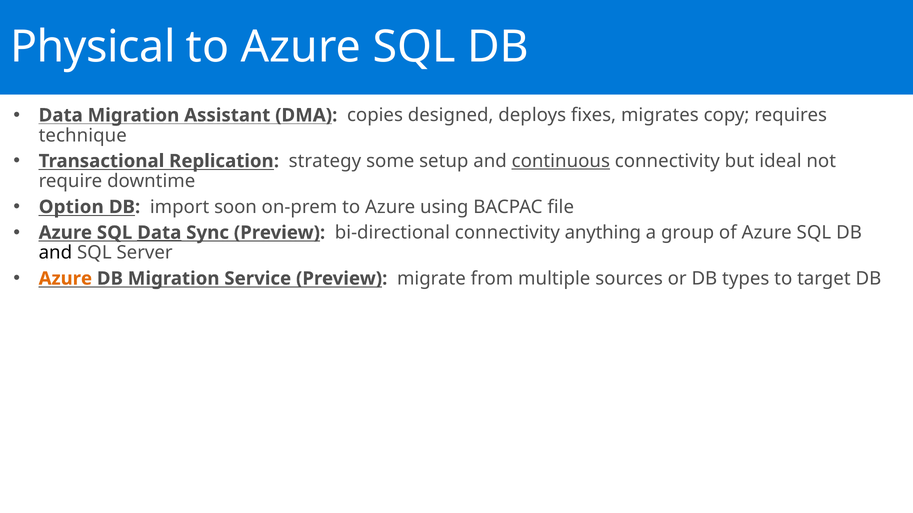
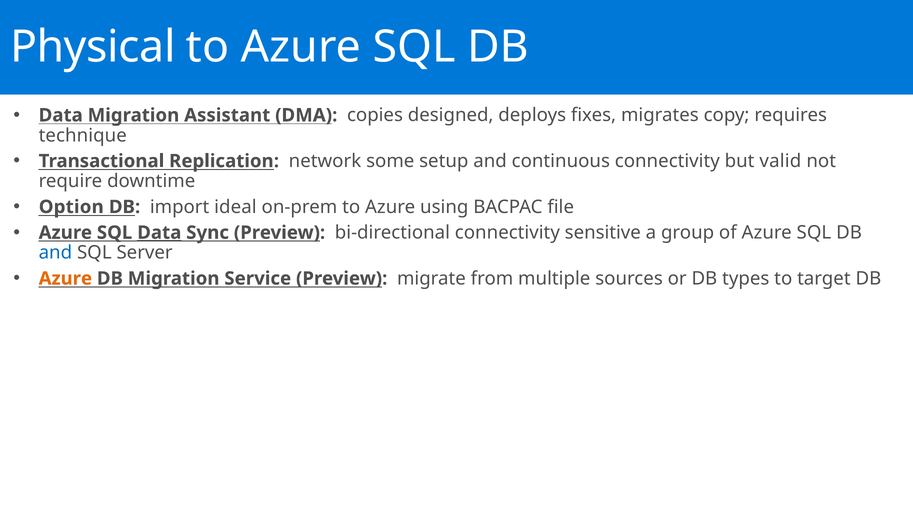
strategy: strategy -> network (325, 161)
continuous underline: present -> none (561, 161)
ideal: ideal -> valid (780, 161)
soon: soon -> ideal (235, 207)
anything: anything -> sensitive (603, 233)
and colour: black -> blue (55, 253)
